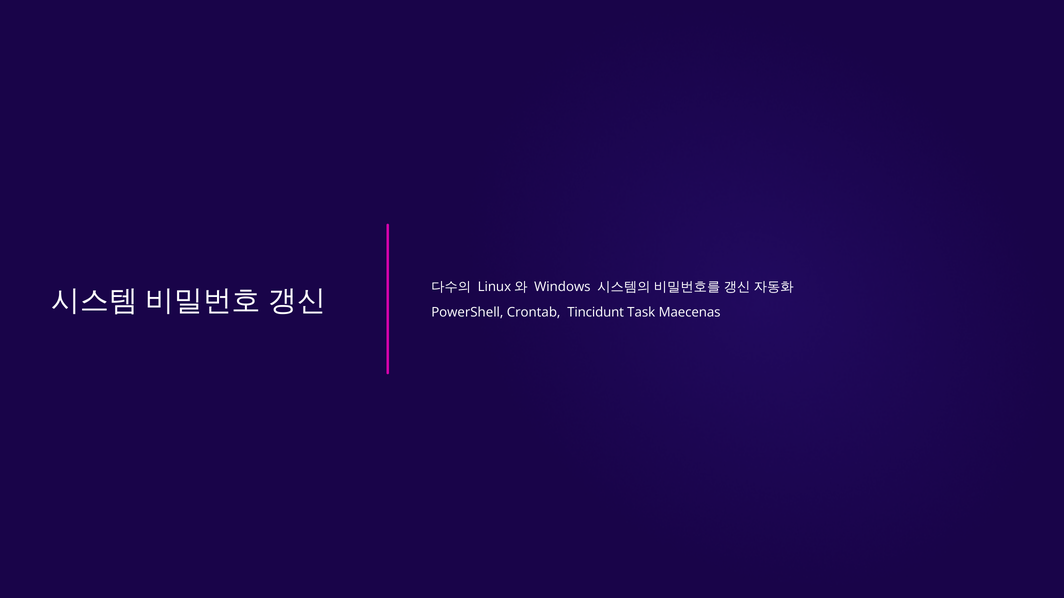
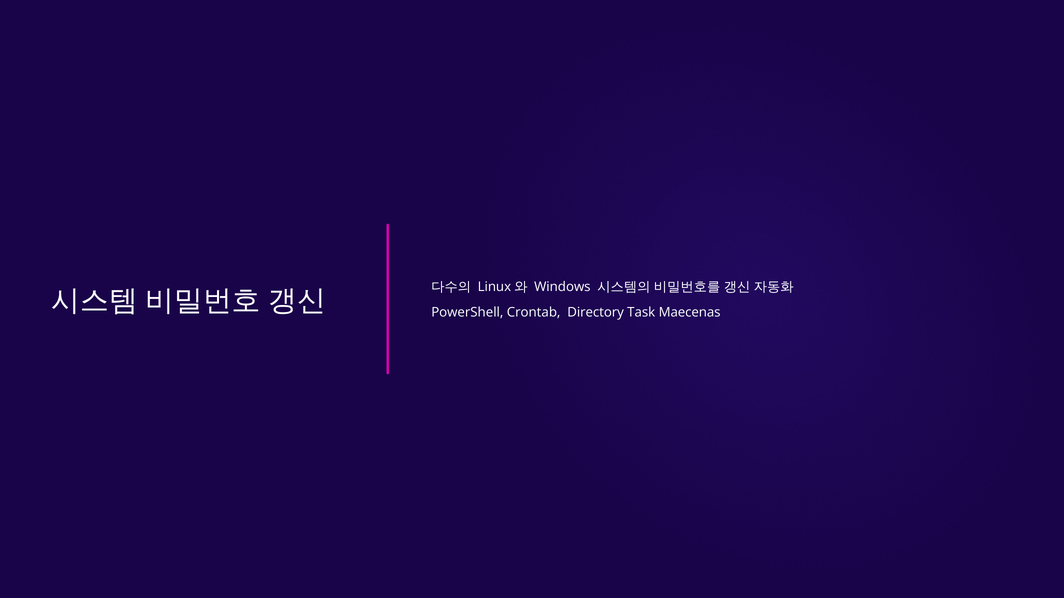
Tincidunt: Tincidunt -> Directory (596, 313)
